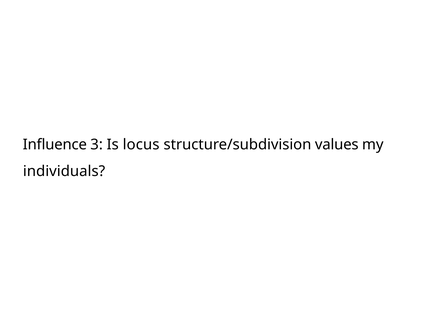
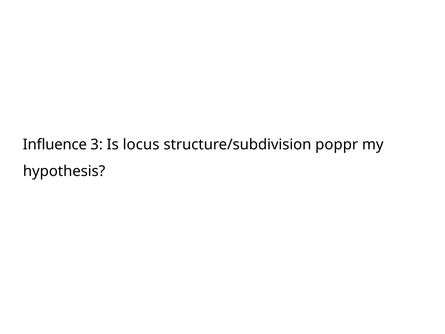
values: values -> poppr (337, 145)
individuals: individuals -> hypothesis (64, 171)
